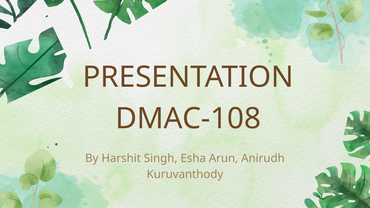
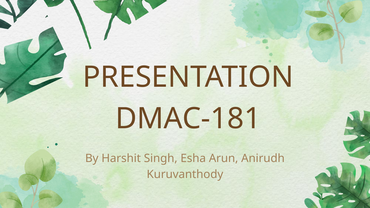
DMAC-108: DMAC-108 -> DMAC-181 (188, 119)
